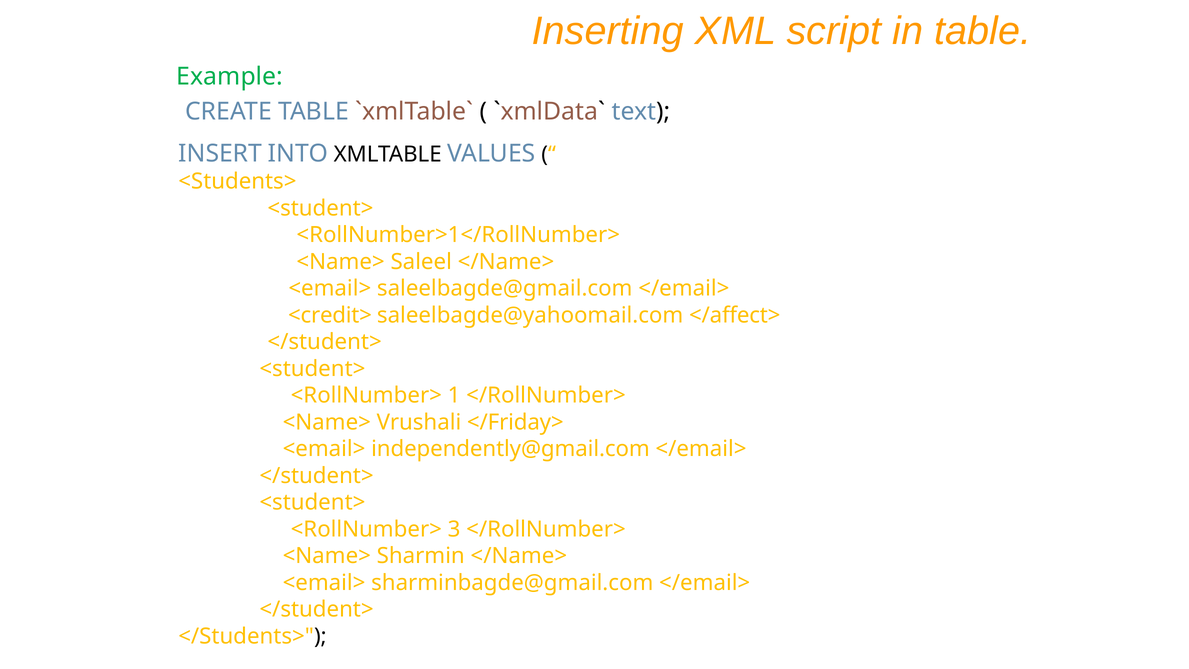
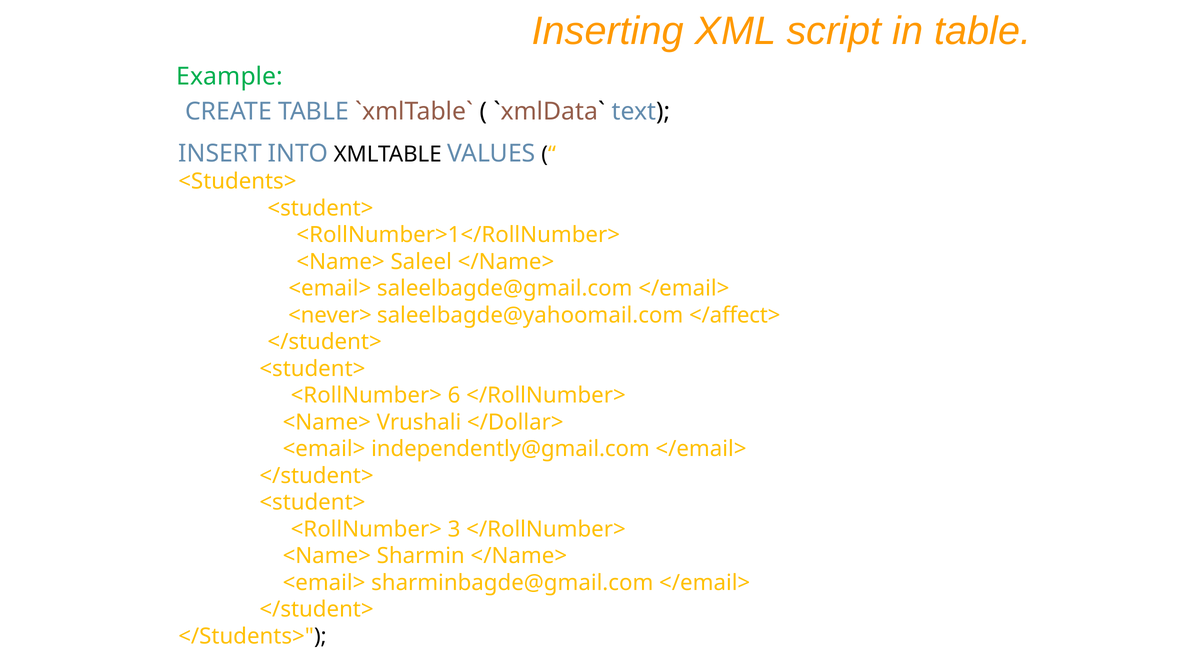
<credit>: <credit> -> <never> (330, 315)
1: 1 -> 6 (454, 395)
</Friday>: </Friday> -> </Dollar> (515, 422)
